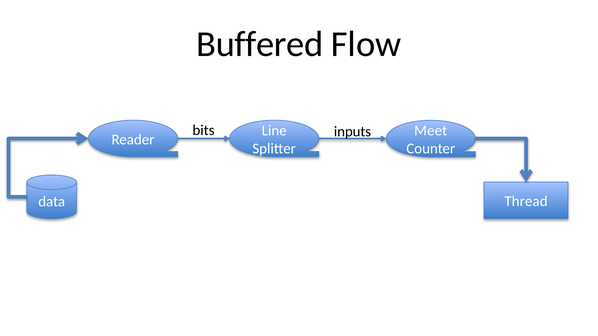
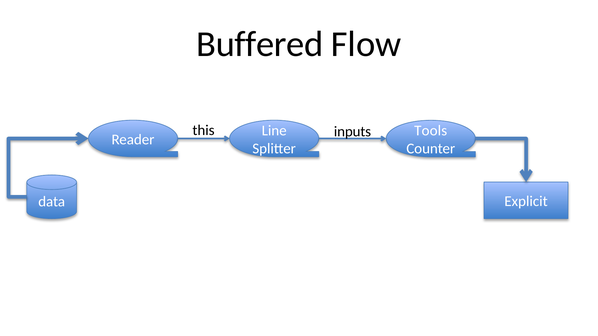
bits: bits -> this (204, 130)
Meet: Meet -> Tools (431, 131)
Thread: Thread -> Explicit (526, 202)
